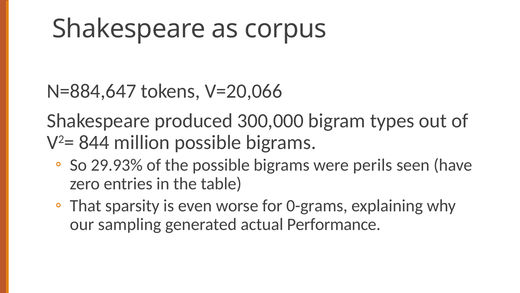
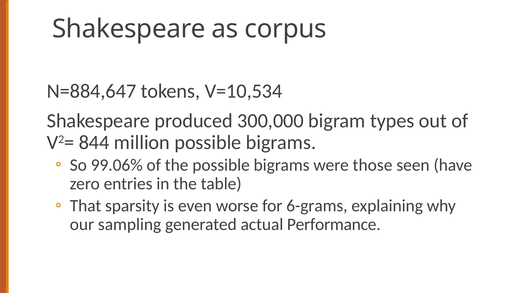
V=20,066: V=20,066 -> V=10,534 (244, 91)
29.93%: 29.93% -> 99.06% (117, 165)
perils: perils -> those (373, 165)
0-grams: 0-grams -> 6-grams (317, 205)
